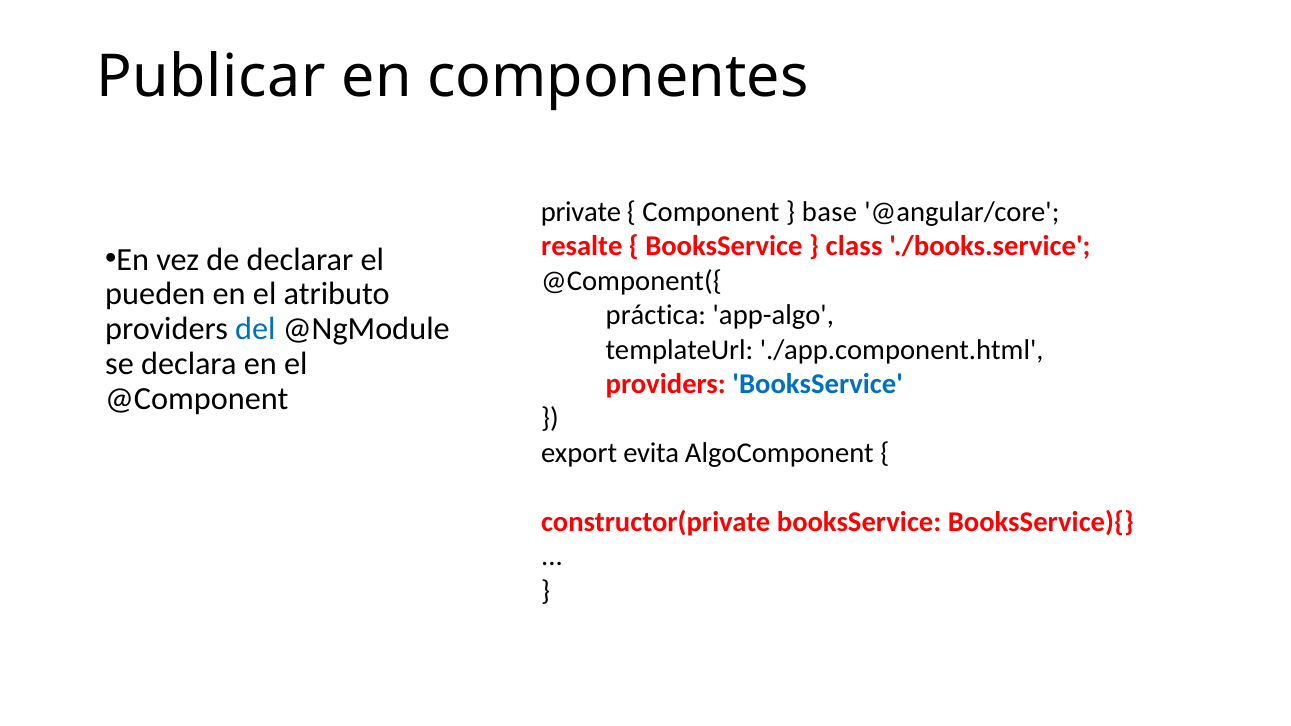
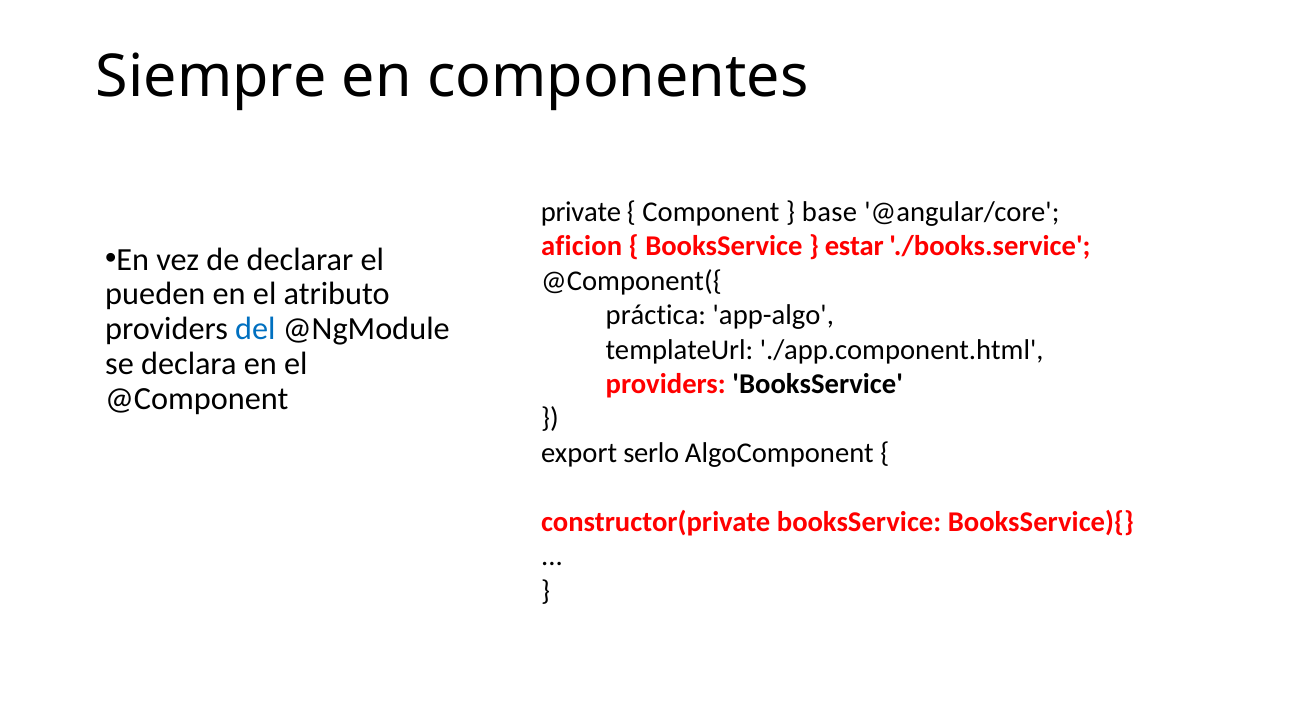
Publicar: Publicar -> Siempre (211, 77)
resalte: resalte -> aficion (582, 246)
class: class -> estar (854, 246)
BooksService colour: blue -> black (818, 384)
evita: evita -> serlo (651, 453)
